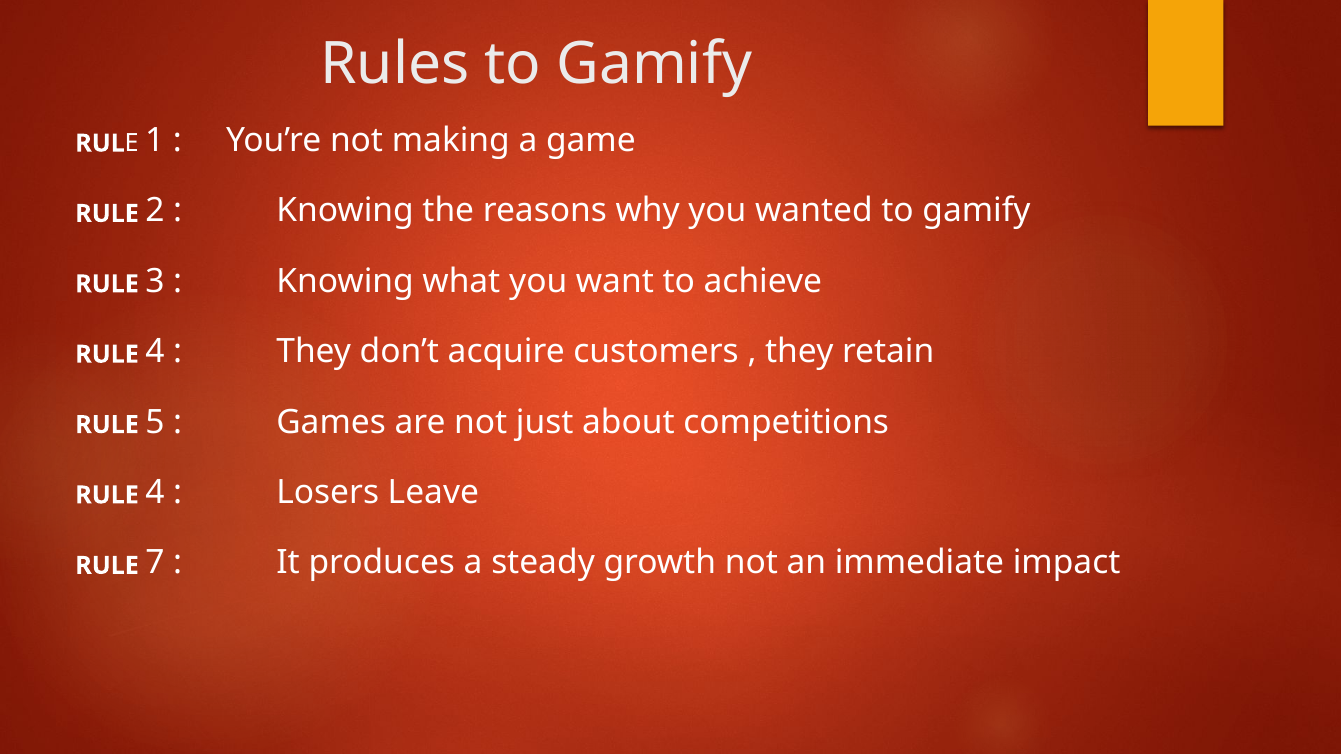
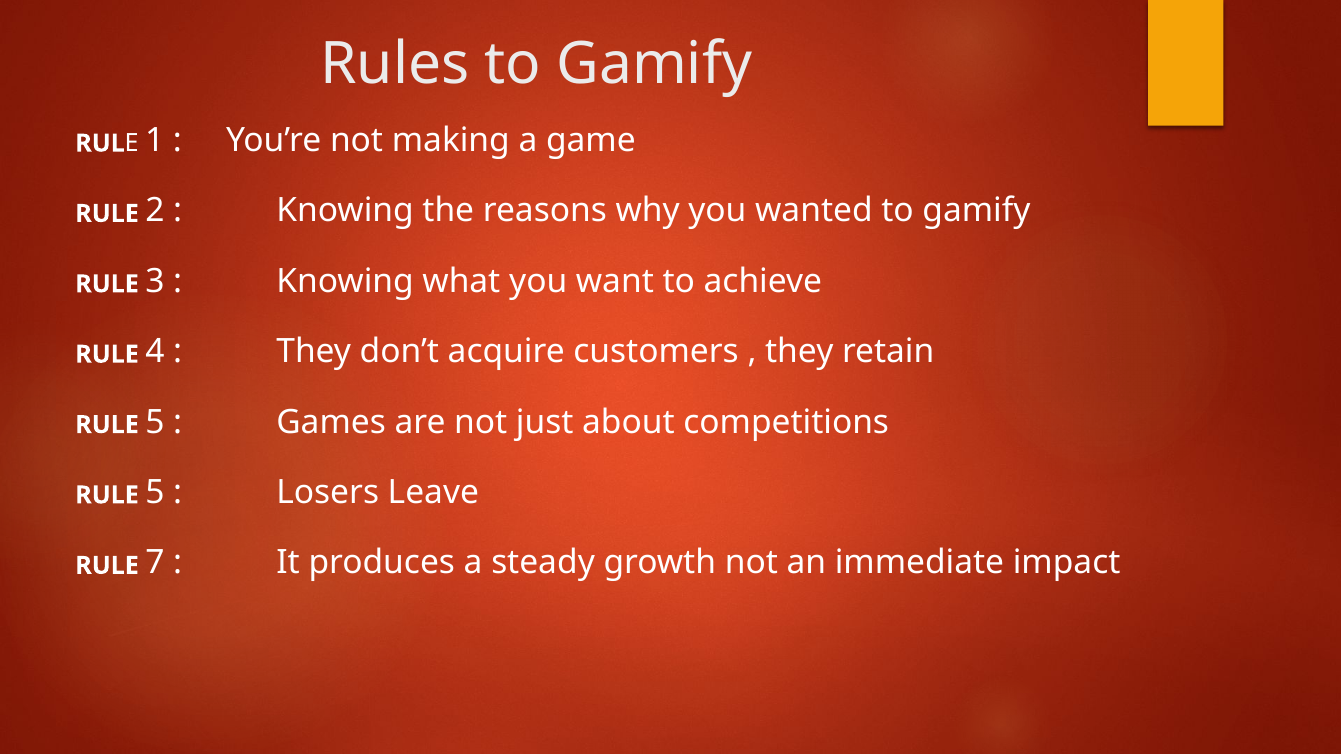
4: 4 -> 5 (155, 493)
